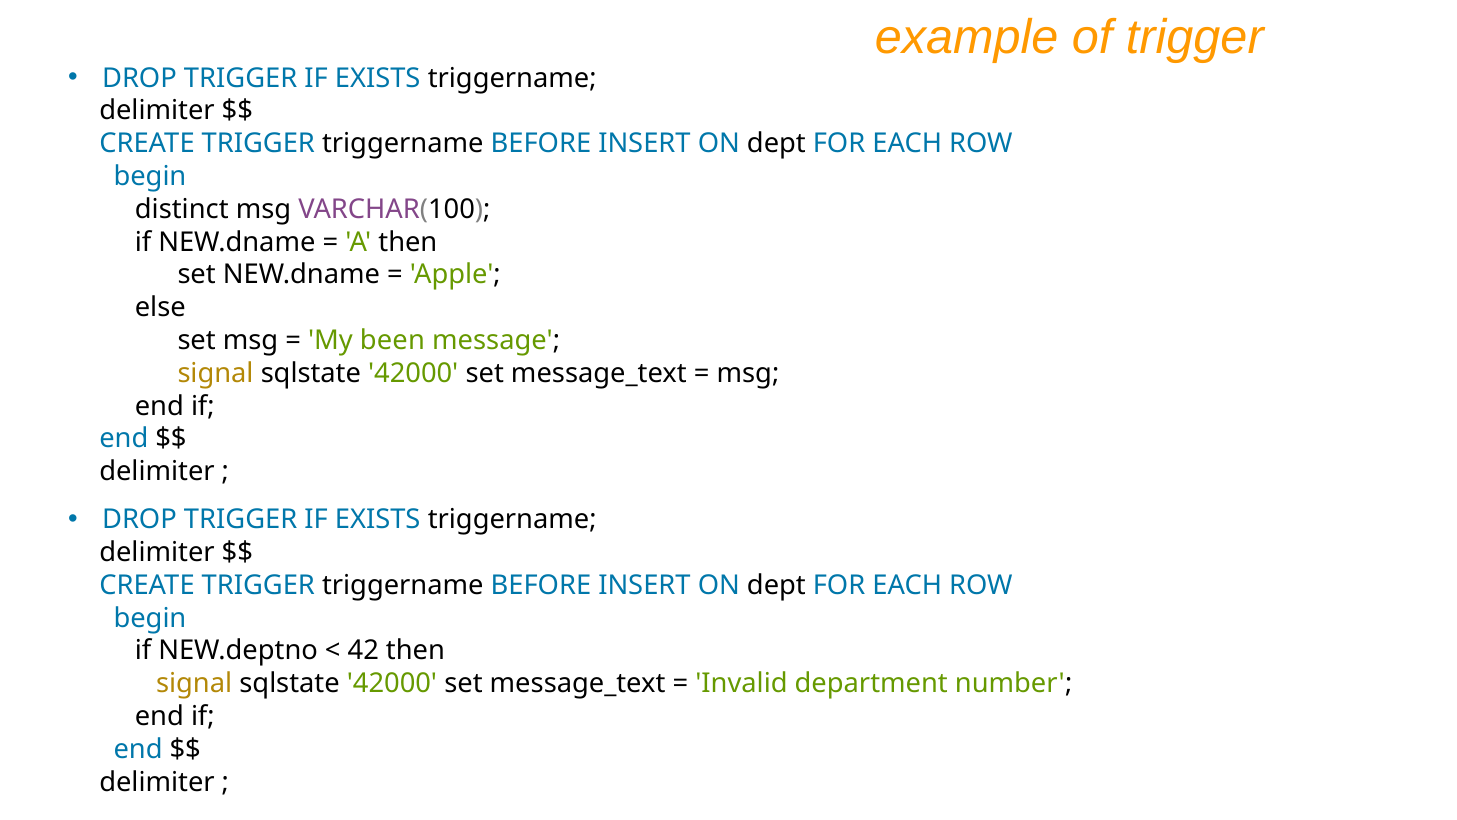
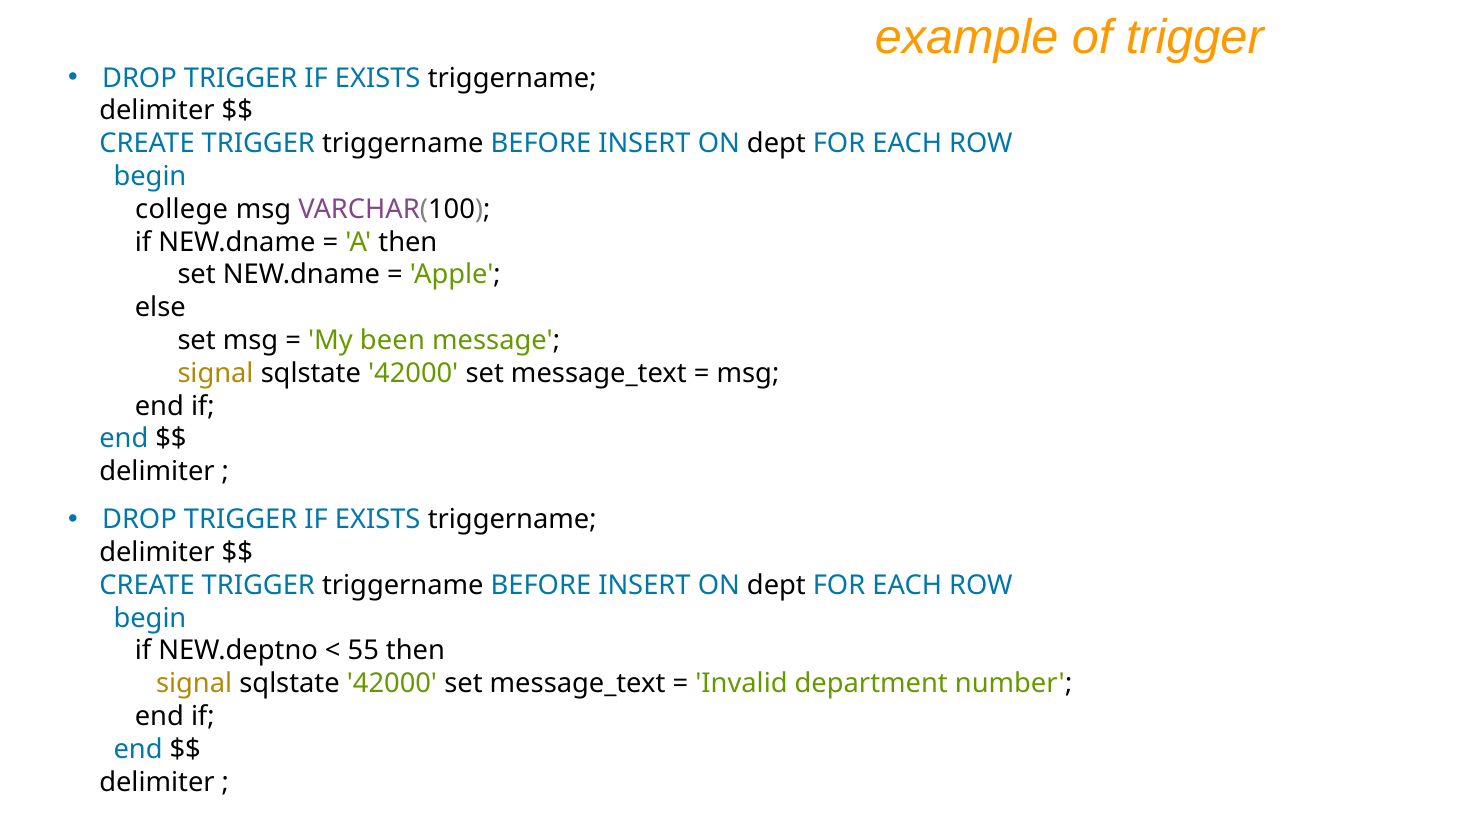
distinct: distinct -> college (182, 209)
42: 42 -> 55 (363, 651)
